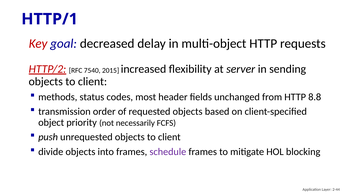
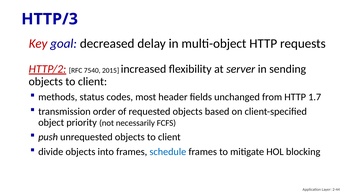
HTTP/1: HTTP/1 -> HTTP/3 (50, 19)
8.8: 8.8 -> 1.7 (315, 97)
schedule colour: purple -> blue (168, 152)
